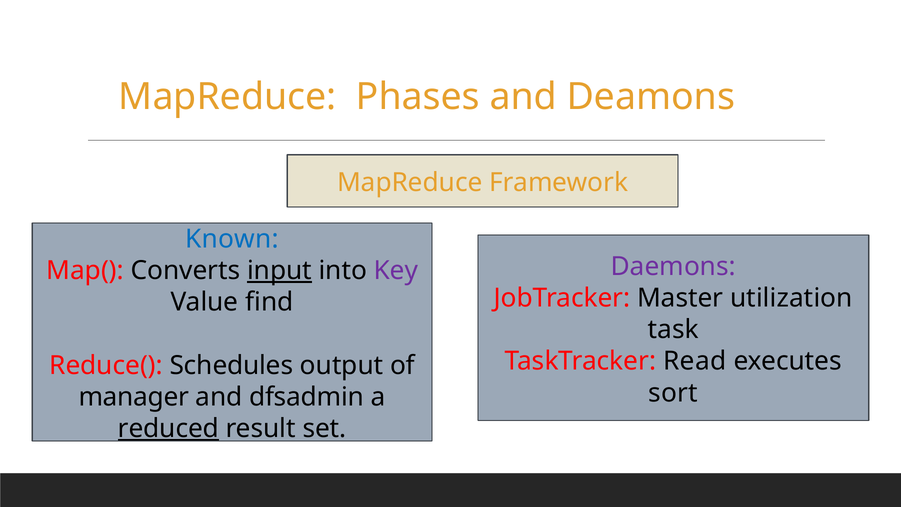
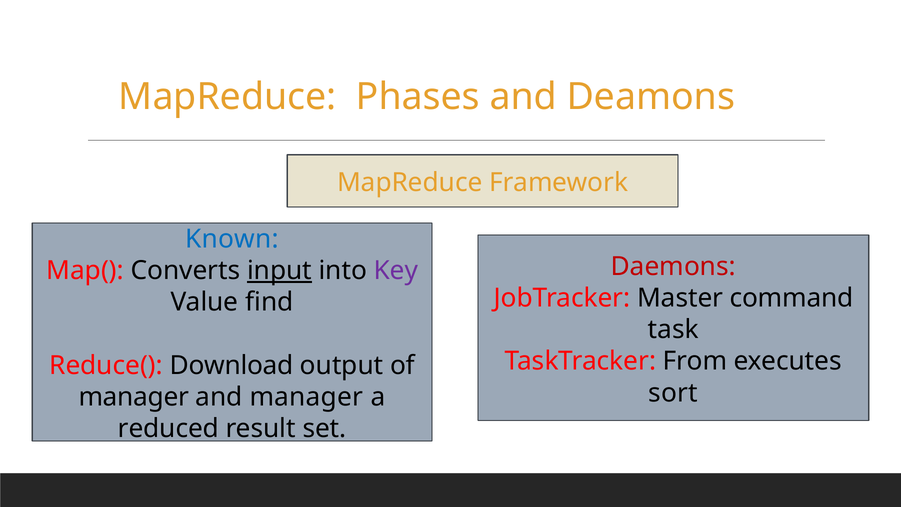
Daemons colour: purple -> red (673, 266)
utilization: utilization -> command (792, 298)
Read: Read -> From (695, 361)
Schedules: Schedules -> Download (232, 365)
and dfsadmin: dfsadmin -> manager (306, 397)
reduced underline: present -> none (168, 428)
